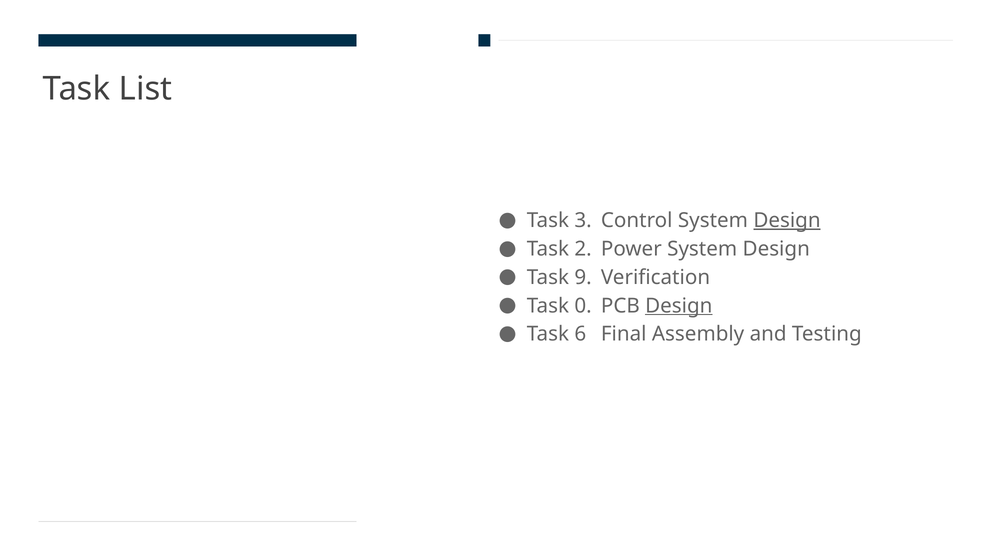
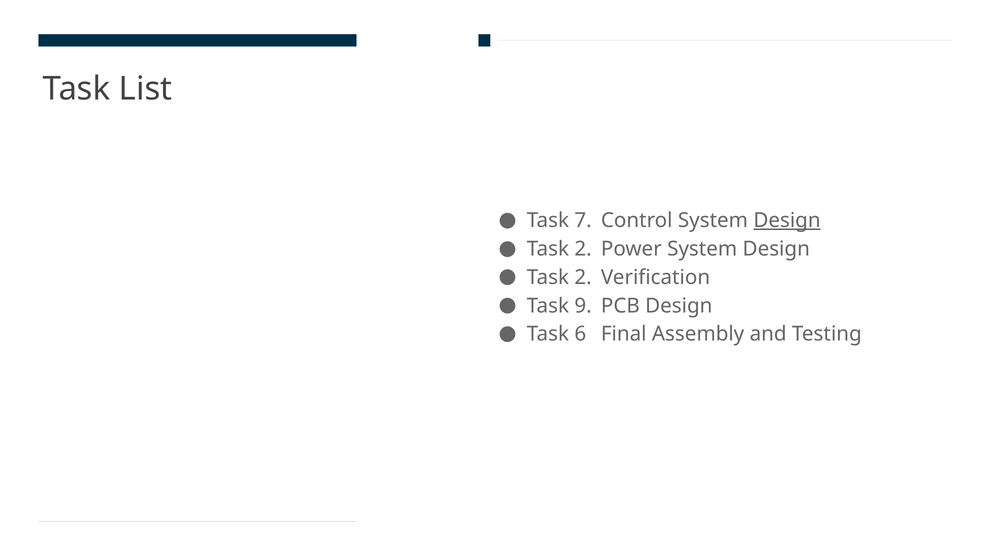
3: 3 -> 7 (583, 220)
9: 9 -> 2 (583, 277)
0: 0 -> 9 (583, 306)
Design underline: present -> none (679, 306)
